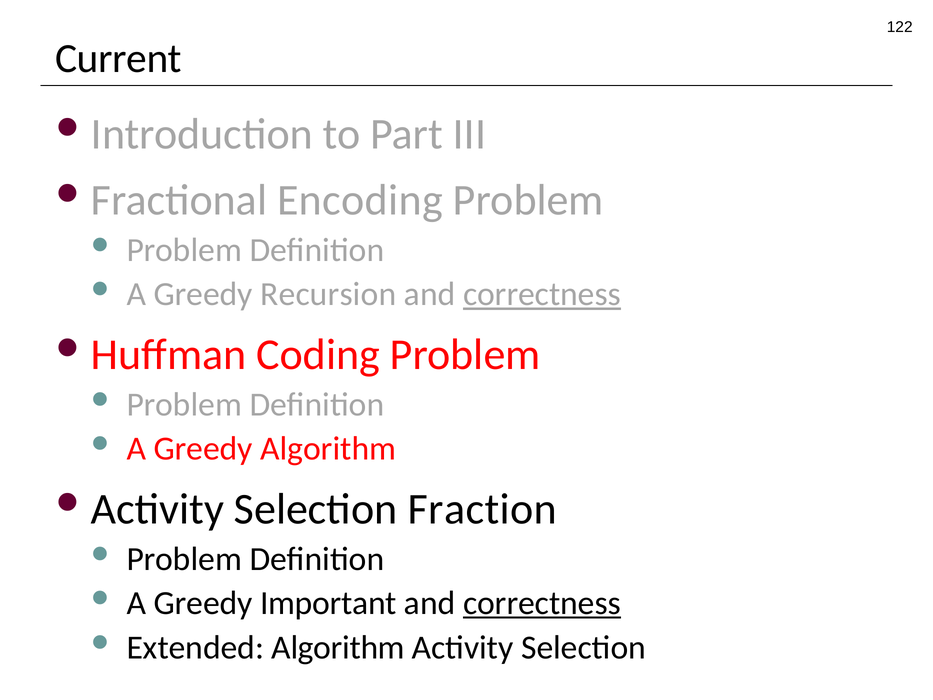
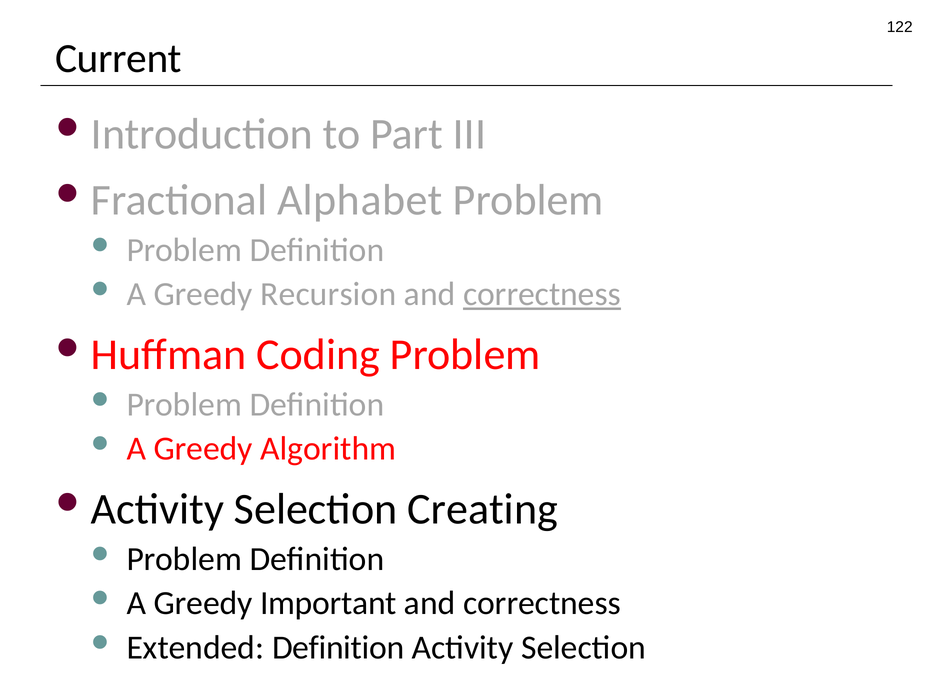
Encoding: Encoding -> Alphabet (360, 200)
Fraction: Fraction -> Creating (483, 509)
correctness underline: present -> none (542, 603)
Extended Algorithm: Algorithm -> Definition (338, 647)
